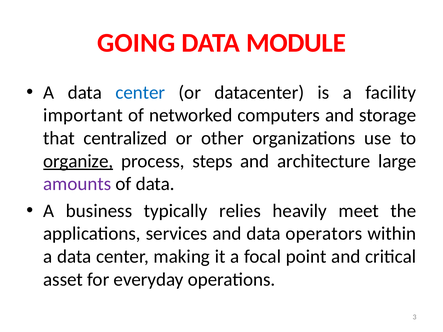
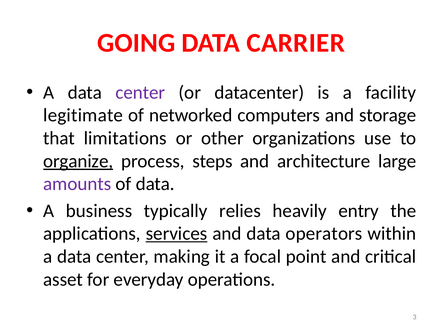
MODULE: MODULE -> CARRIER (296, 43)
center colour: blue -> purple (140, 93)
important: important -> legitimate (83, 115)
centralized: centralized -> limitations (125, 138)
meet: meet -> entry (359, 211)
services underline: none -> present (177, 234)
